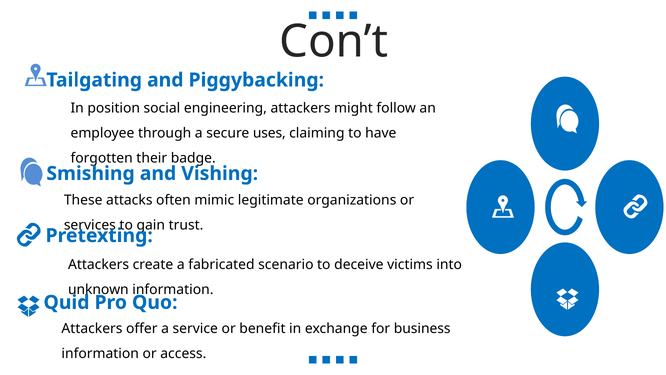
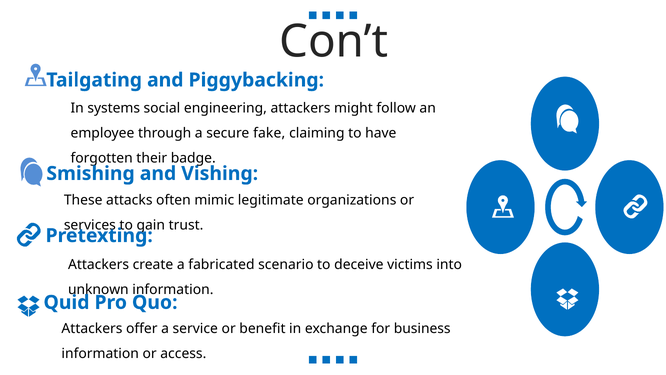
position: position -> systems (114, 108)
uses: uses -> fake (269, 133)
